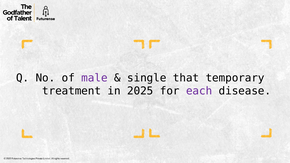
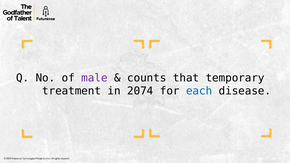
single: single -> counts (147, 78)
2025: 2025 -> 2074 (140, 91)
each colour: purple -> blue (199, 91)
